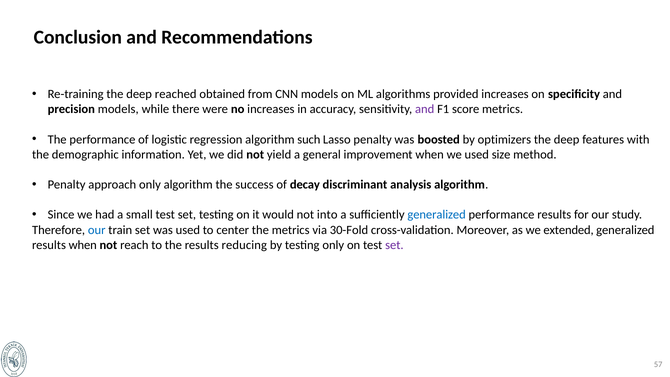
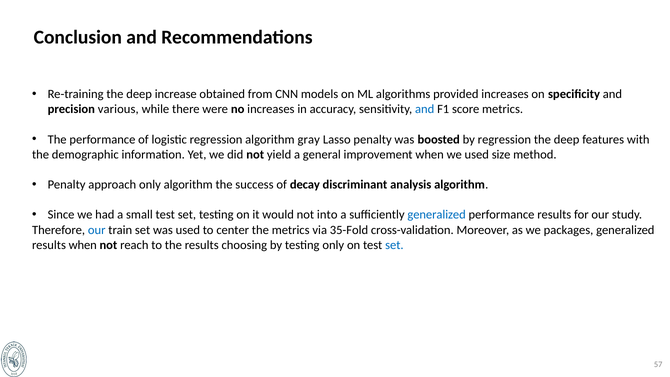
reached: reached -> increase (176, 94)
precision models: models -> various (118, 109)
and colour: purple -> blue (425, 109)
such: such -> gray (309, 139)
by optimizers: optimizers -> regression (504, 139)
30-Fold: 30-Fold -> 35-Fold (349, 230)
extended: extended -> packages (569, 230)
reducing: reducing -> choosing (244, 245)
set colour: purple -> blue (394, 245)
